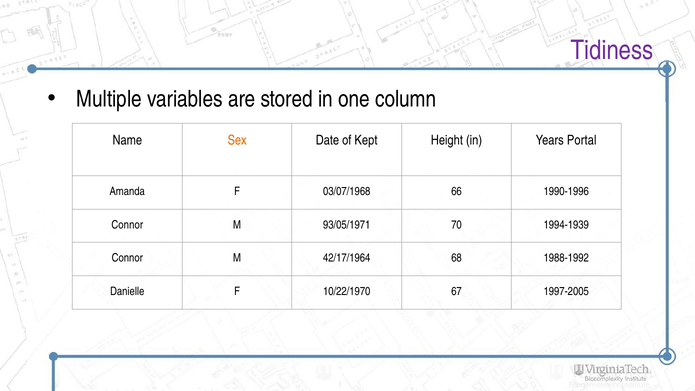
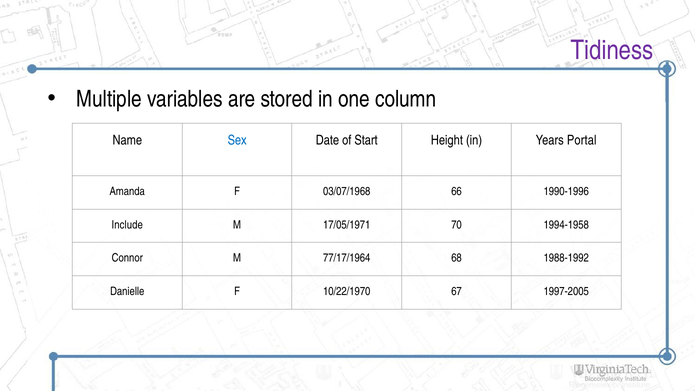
Sex colour: orange -> blue (237, 140)
Kept: Kept -> Start (366, 140)
Connor: Connor -> Include (127, 225)
93/05/1971: 93/05/1971 -> 17/05/1971 (347, 225)
1994-1939: 1994-1939 -> 1994-1958 (566, 225)
42/17/1964: 42/17/1964 -> 77/17/1964 (347, 258)
